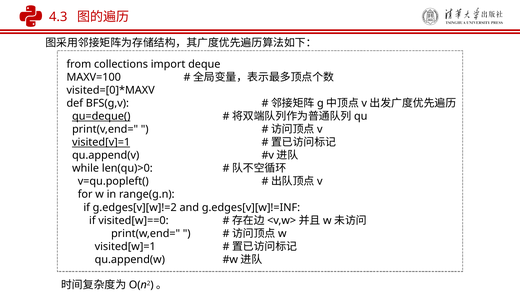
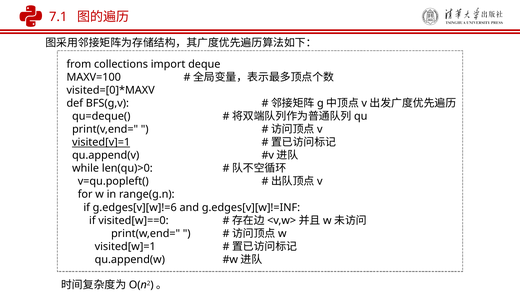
4.3: 4.3 -> 7.1 (58, 17)
qu=deque( underline: present -> none (101, 116)
g.edges[v][w]!=2: g.edges[v][w]!=2 -> g.edges[v][w]!=6 (135, 207)
